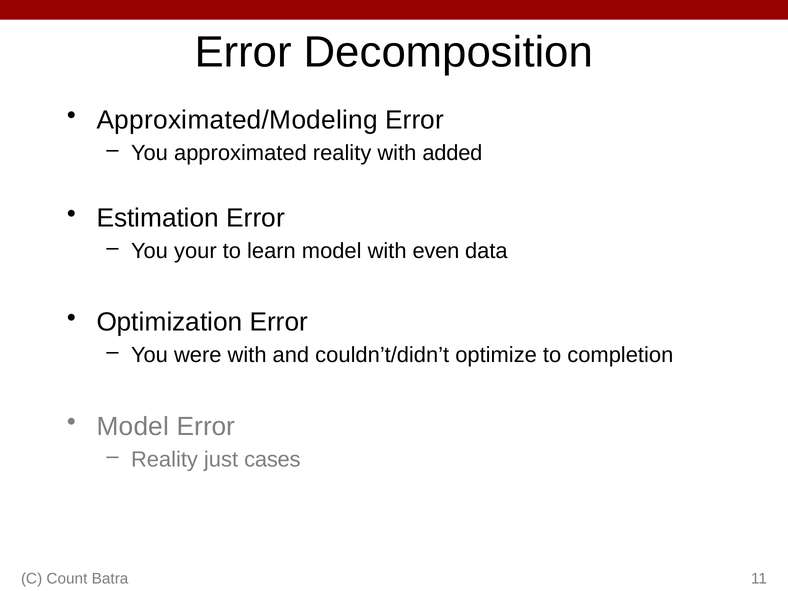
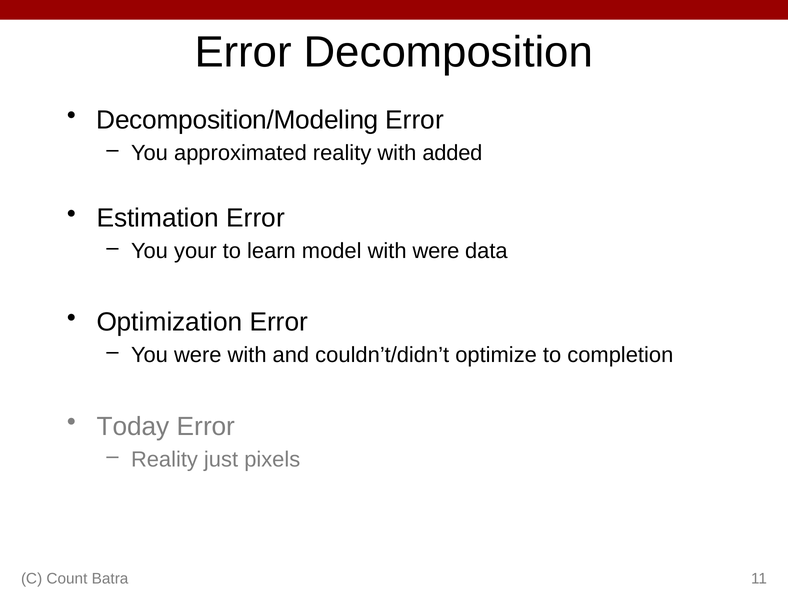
Approximated/Modeling: Approximated/Modeling -> Decomposition/Modeling (237, 120)
with even: even -> were (436, 251)
Model: Model -> Today (133, 426)
cases: cases -> pixels (272, 459)
